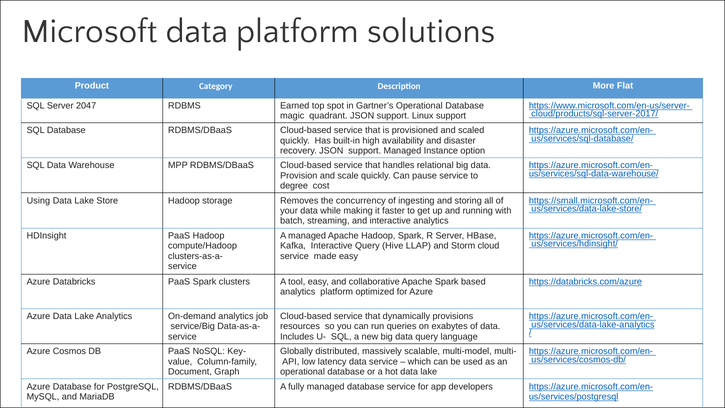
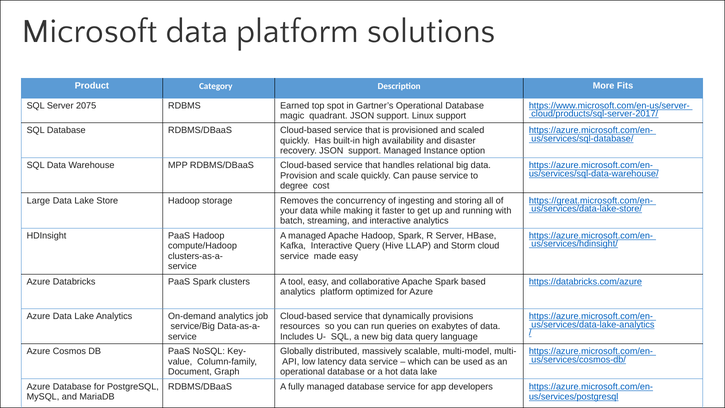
Flat: Flat -> Fits (625, 86)
2047: 2047 -> 2075 (86, 106)
Using: Using -> Large (38, 201)
https://small.microsoft.com/en-: https://small.microsoft.com/en- -> https://great.microsoft.com/en- (591, 201)
